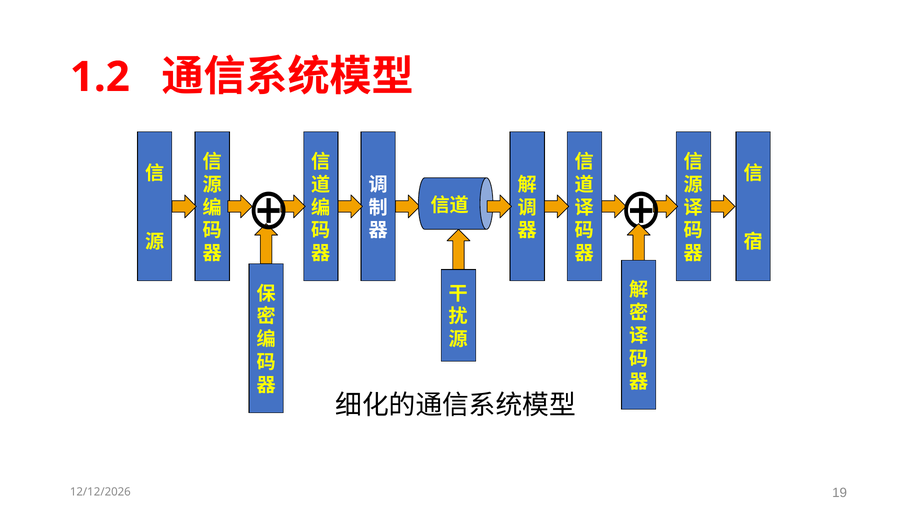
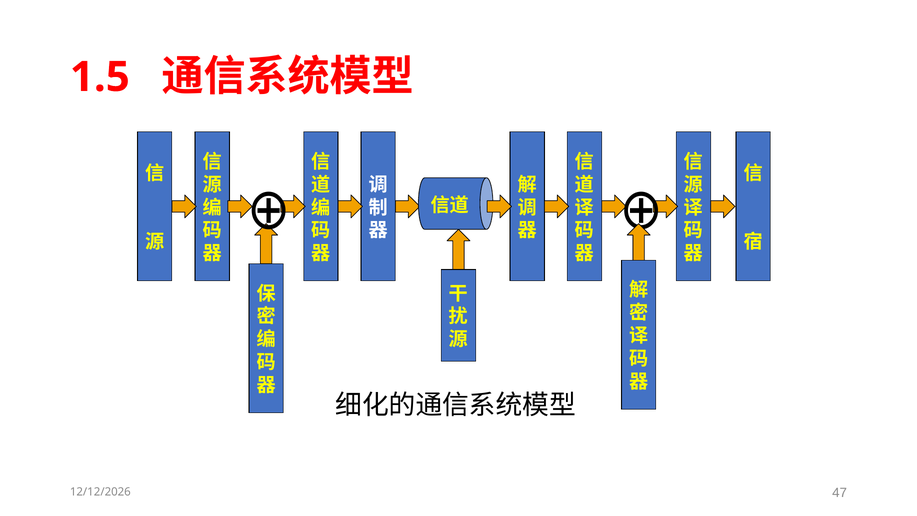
1.2: 1.2 -> 1.5 (100, 77)
19: 19 -> 47 (840, 493)
